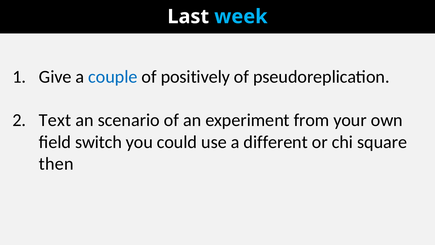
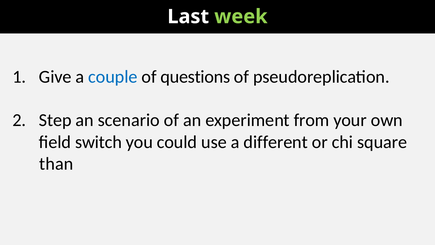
week colour: light blue -> light green (241, 17)
positively: positively -> questions (195, 77)
Text: Text -> Step (55, 120)
then: then -> than (56, 164)
